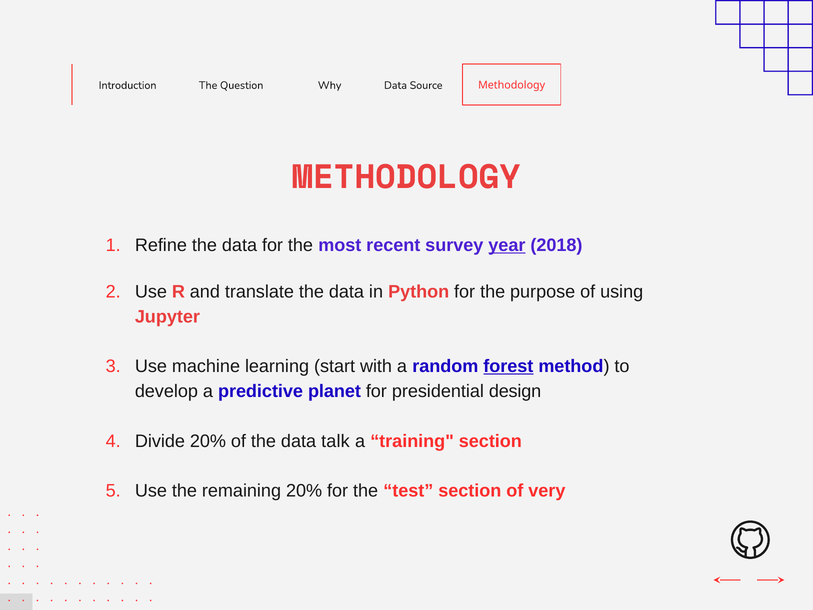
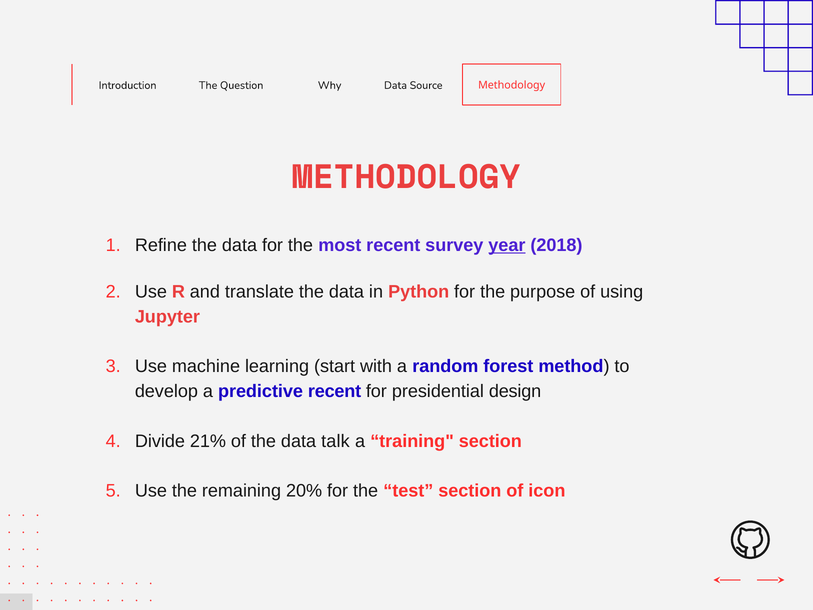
forest underline: present -> none (508, 366)
predictive planet: planet -> recent (335, 391)
Divide 20%: 20% -> 21% (208, 441)
very: very -> icon (547, 491)
